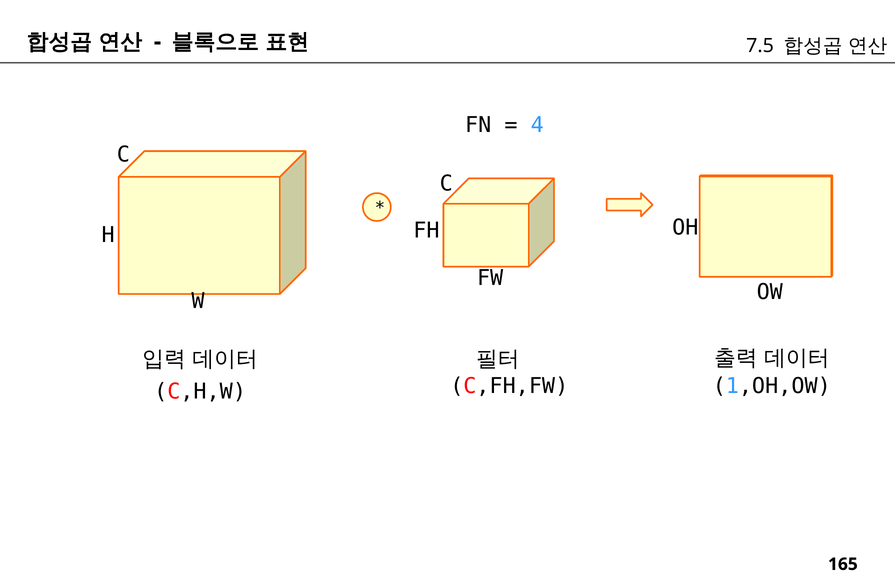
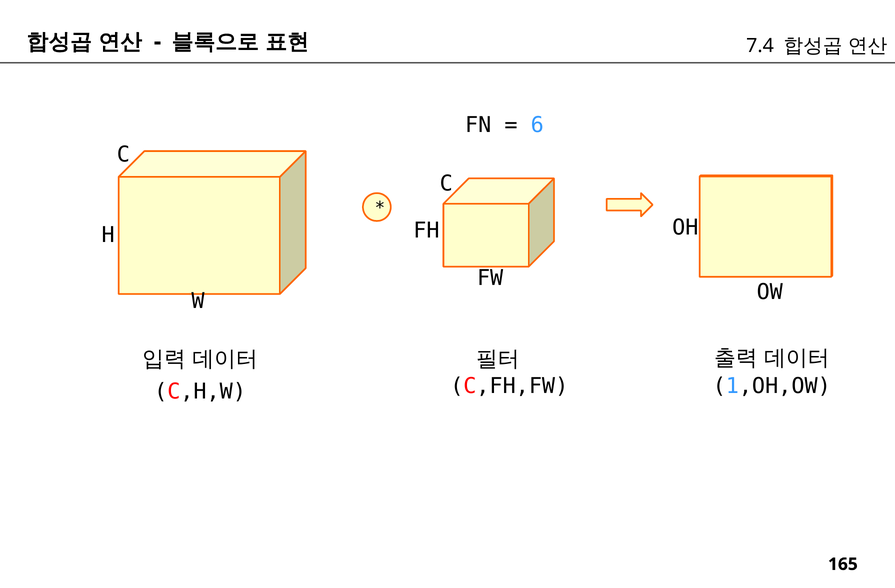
7.5: 7.5 -> 7.4 (760, 46)
4: 4 -> 6 (537, 125)
